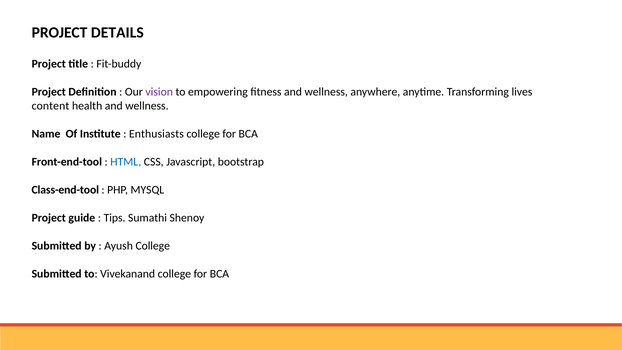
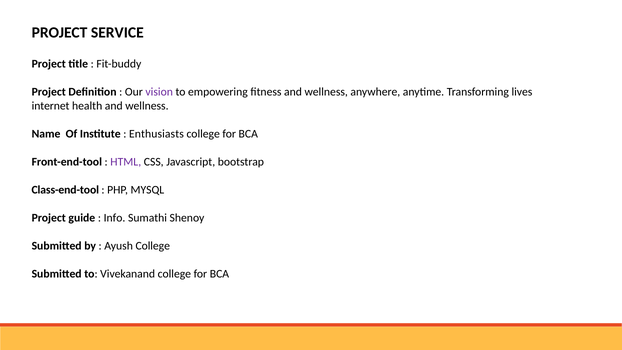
DETAILS: DETAILS -> SERVICE (117, 32)
content: content -> internet (51, 106)
HTML colour: blue -> purple (126, 162)
Tips: Tips -> Info (115, 218)
